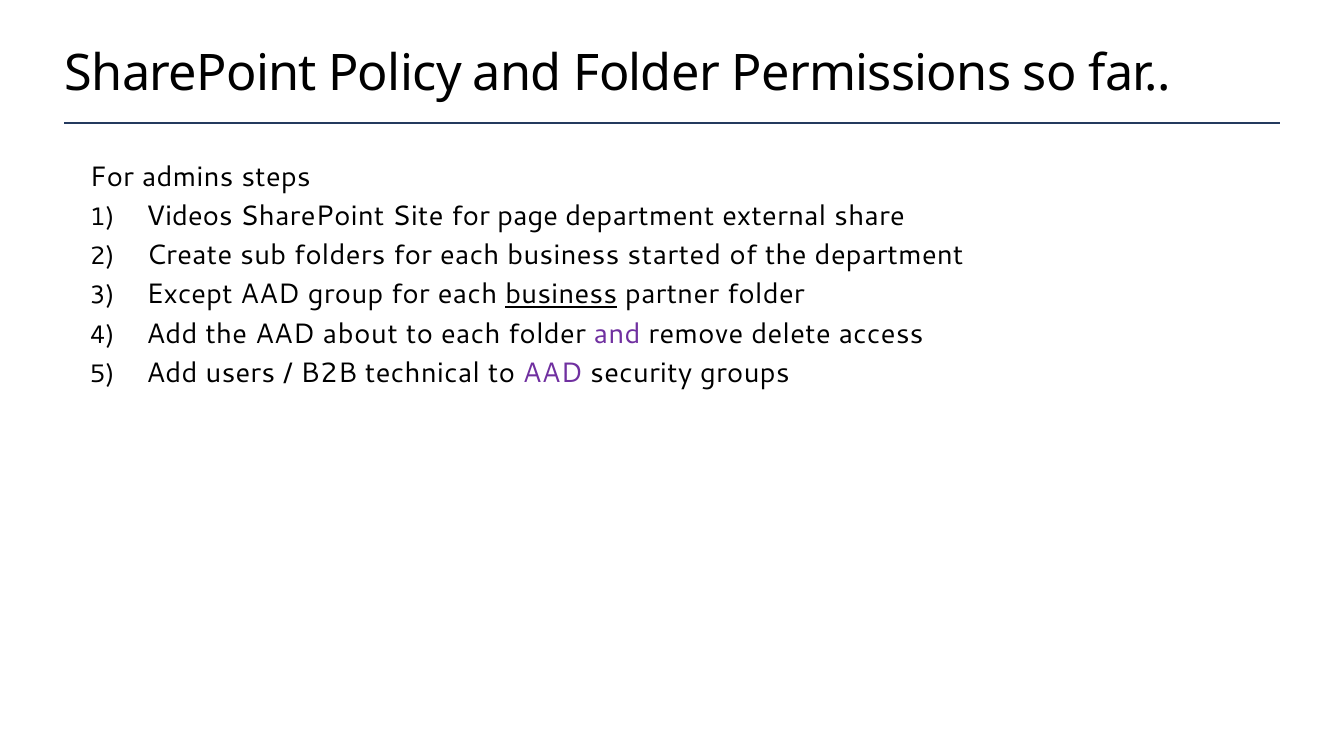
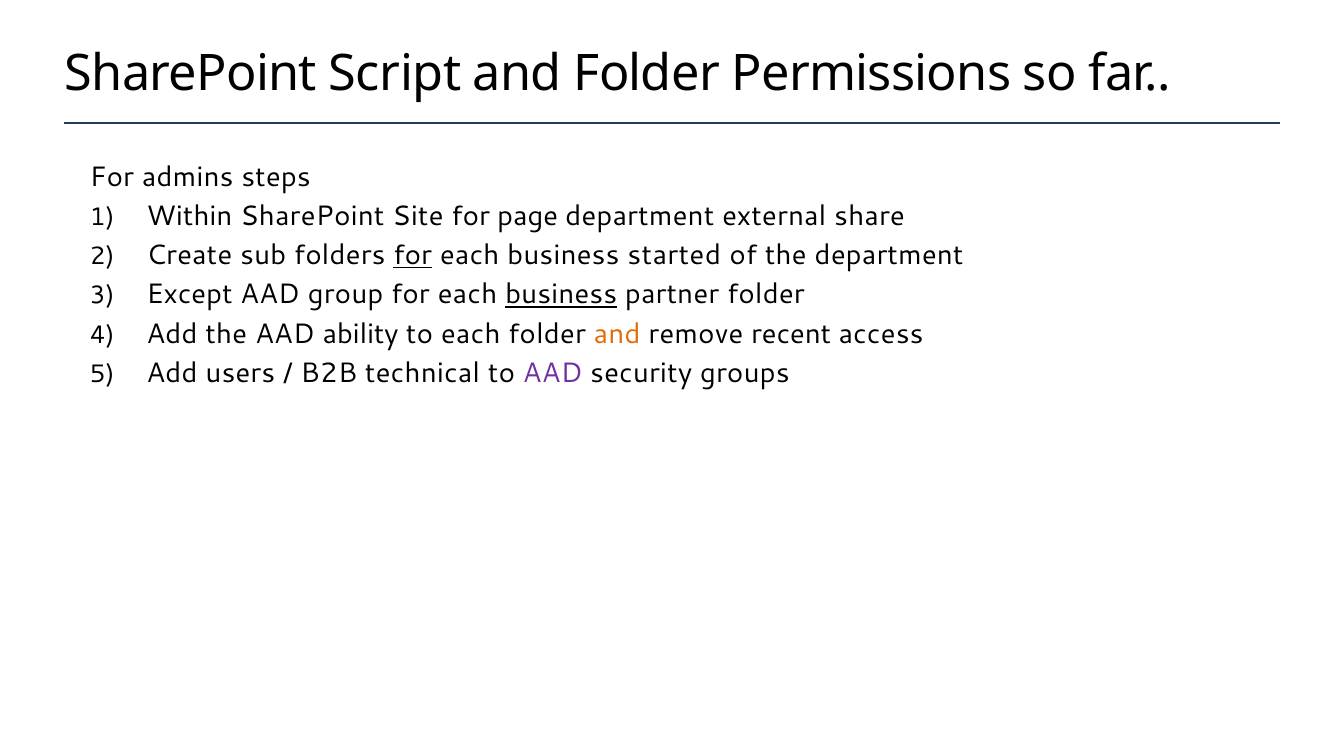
Policy: Policy -> Script (395, 74)
Videos: Videos -> Within (189, 216)
for underline: none -> present (413, 255)
about: about -> ability (361, 334)
and colour: purple -> orange (617, 334)
delete: delete -> recent (791, 334)
